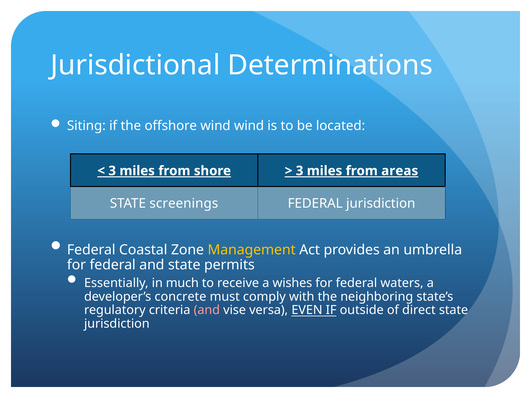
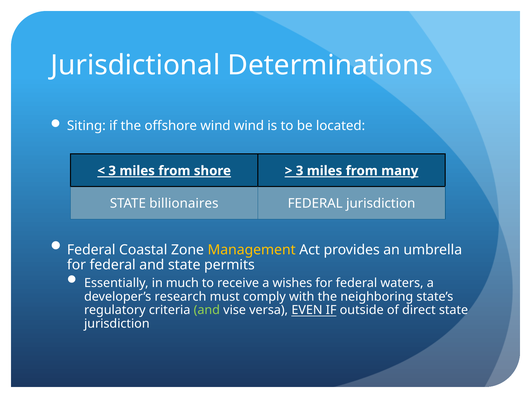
areas: areas -> many (400, 171)
screenings: screenings -> billionaires (184, 204)
concrete: concrete -> research (180, 297)
and colour: pink -> light green (207, 310)
